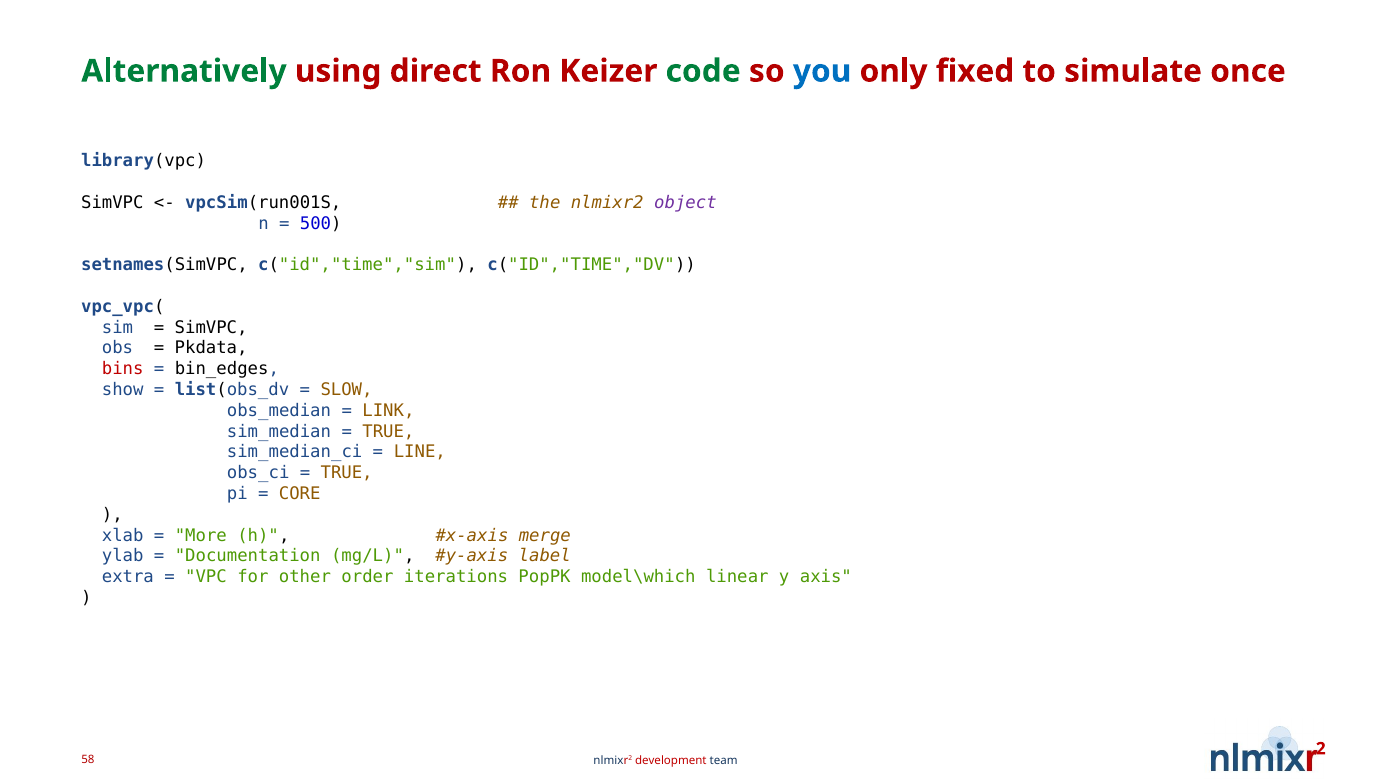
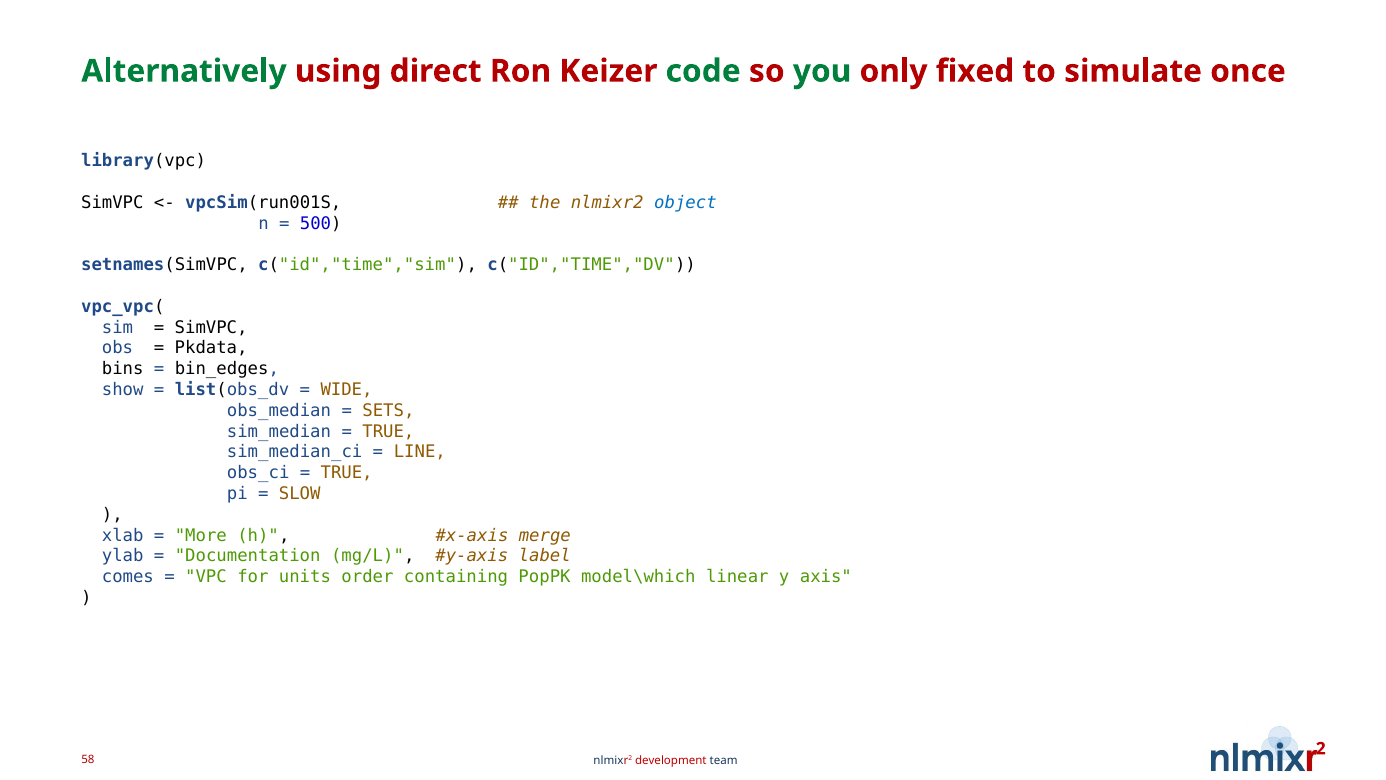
you colour: blue -> green (822, 71)
object colour: purple -> blue (685, 202)
bins colour: red -> black (123, 369)
SLOW: SLOW -> WIDE (347, 390)
LINK: LINK -> SETS (388, 410)
CORE: CORE -> SLOW (300, 494)
extra: extra -> comes (128, 577)
other: other -> units (305, 577)
iterations: iterations -> containing (456, 577)
